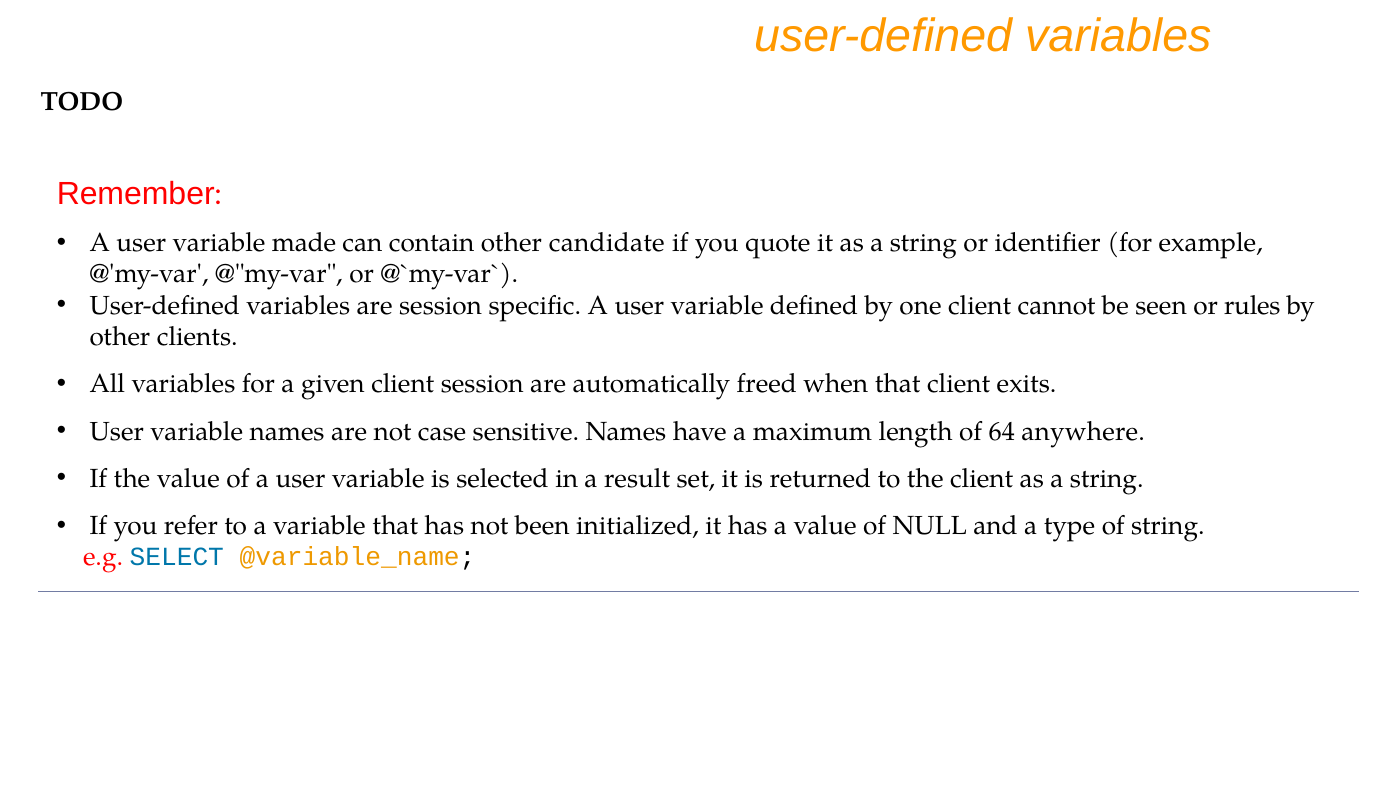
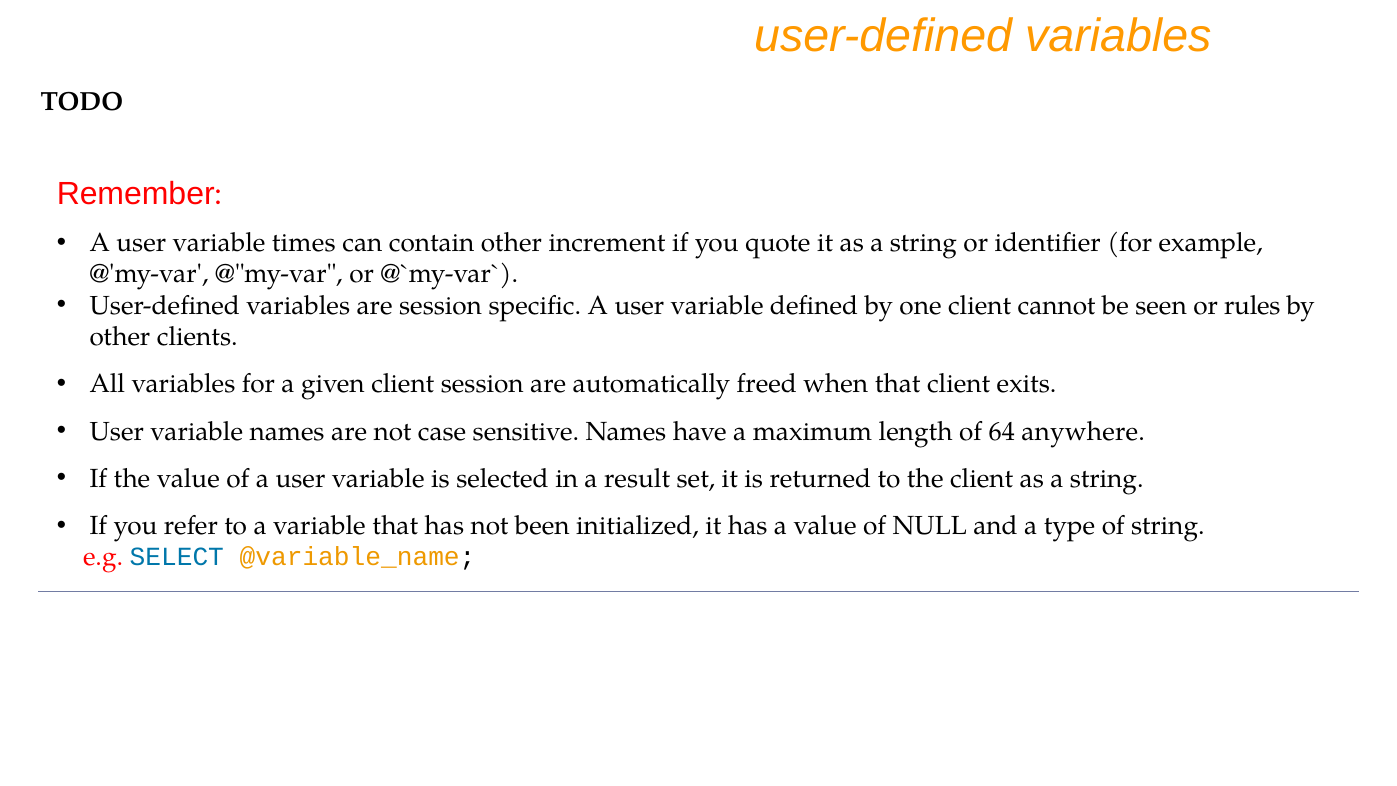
made: made -> times (304, 243)
candidate: candidate -> increment (607, 243)
